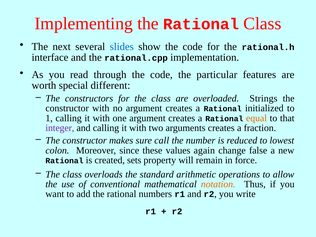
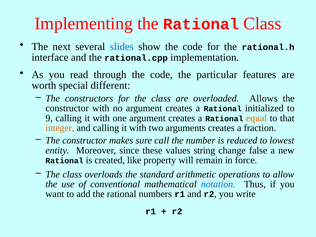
Strings: Strings -> Allows (263, 98)
1: 1 -> 9 (49, 118)
integer colour: purple -> orange (60, 128)
colon: colon -> entity (57, 150)
again: again -> string (204, 150)
sets: sets -> like (134, 160)
notation colour: orange -> blue (218, 184)
